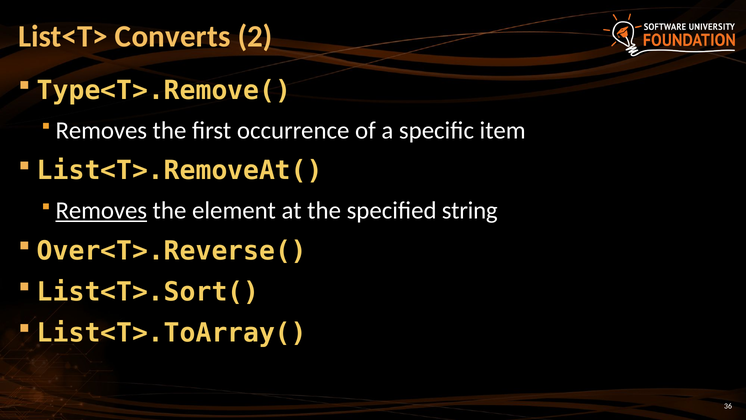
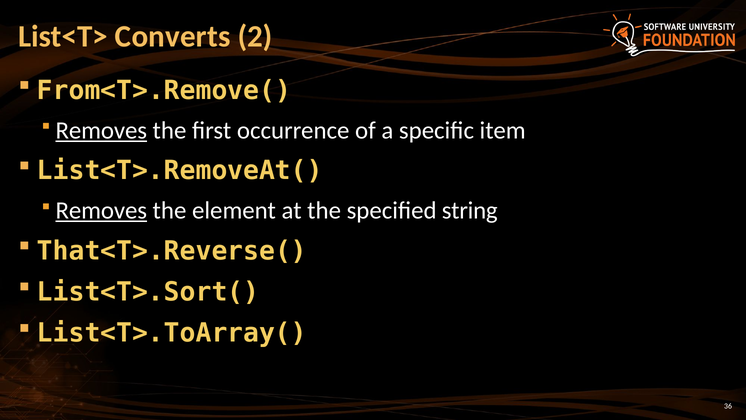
Type<T>.Remove(: Type<T>.Remove( -> From<T>.Remove( (164, 90)
Removes underline: none -> present (101, 130)
Over<T>.Reverse(: Over<T>.Reverse( -> That<T>.Reverse( (172, 251)
